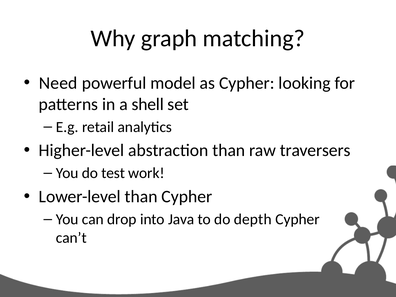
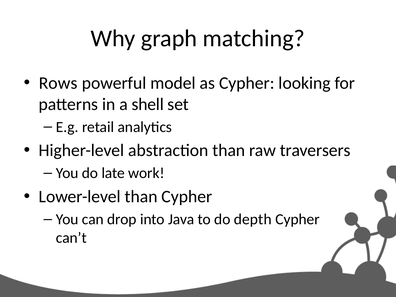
Need: Need -> Rows (58, 83)
test: test -> late (113, 173)
